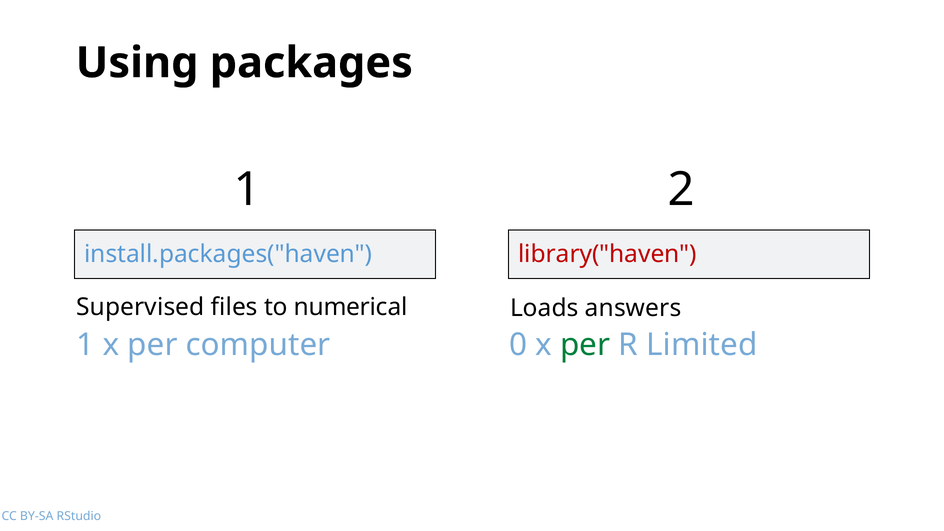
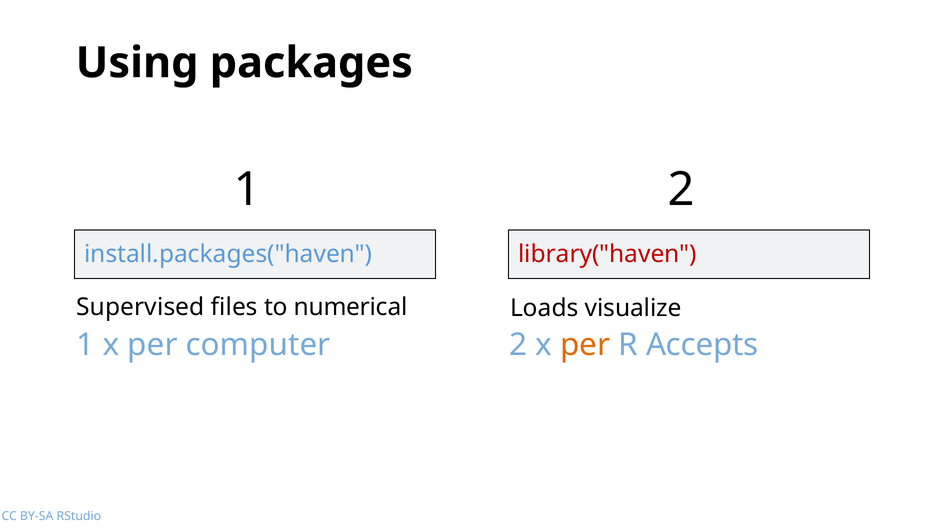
answers: answers -> visualize (633, 308)
computer 0: 0 -> 2 (518, 345)
per colour: green -> orange (585, 345)
Limited: Limited -> Accepts (702, 345)
